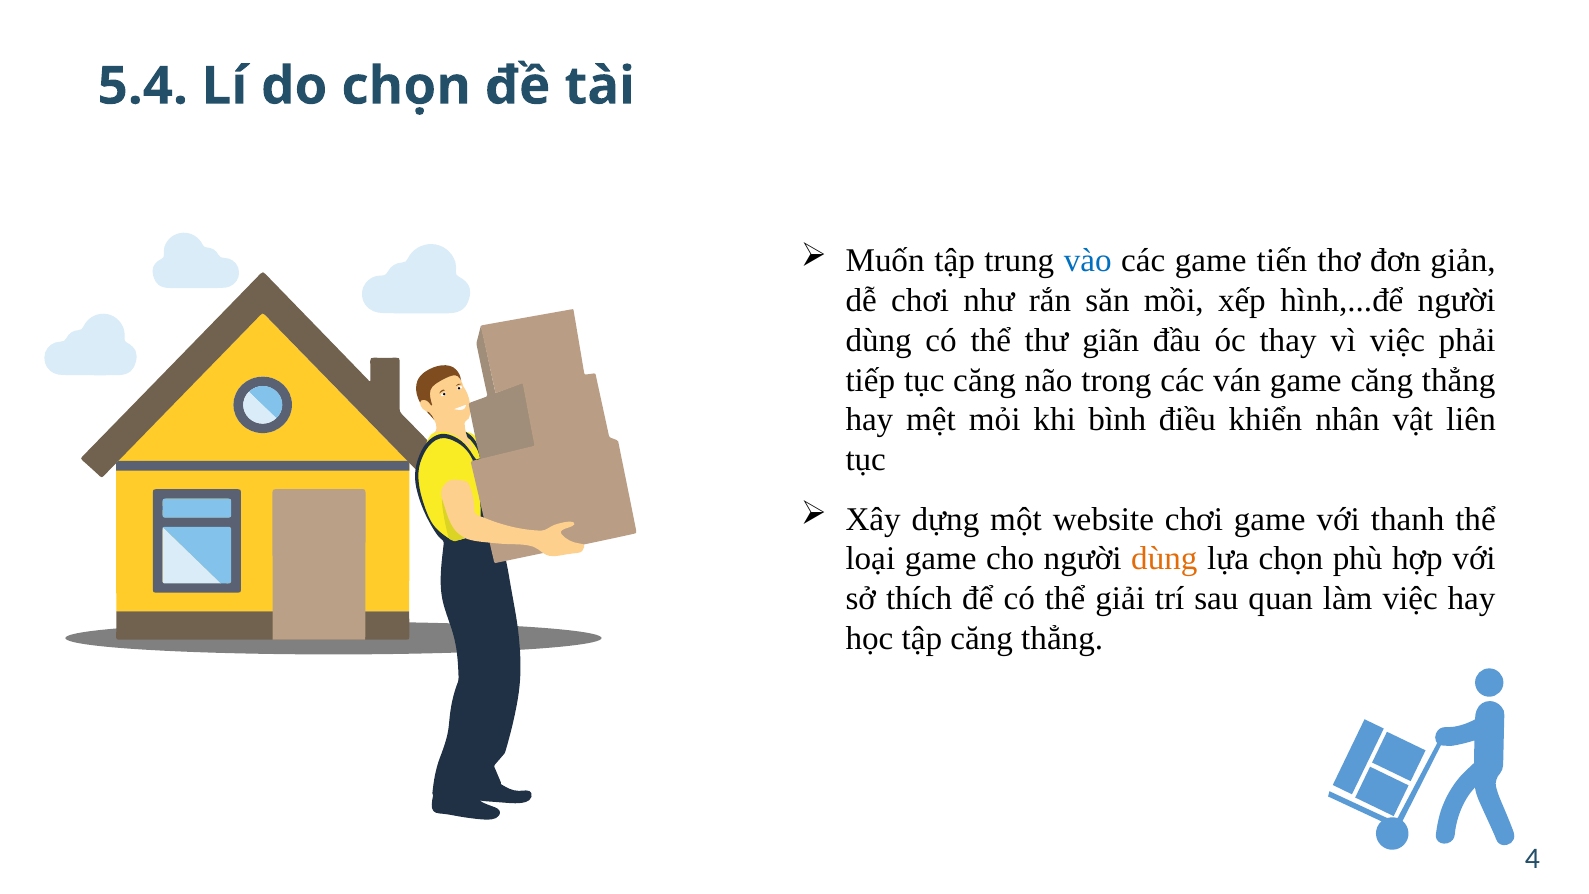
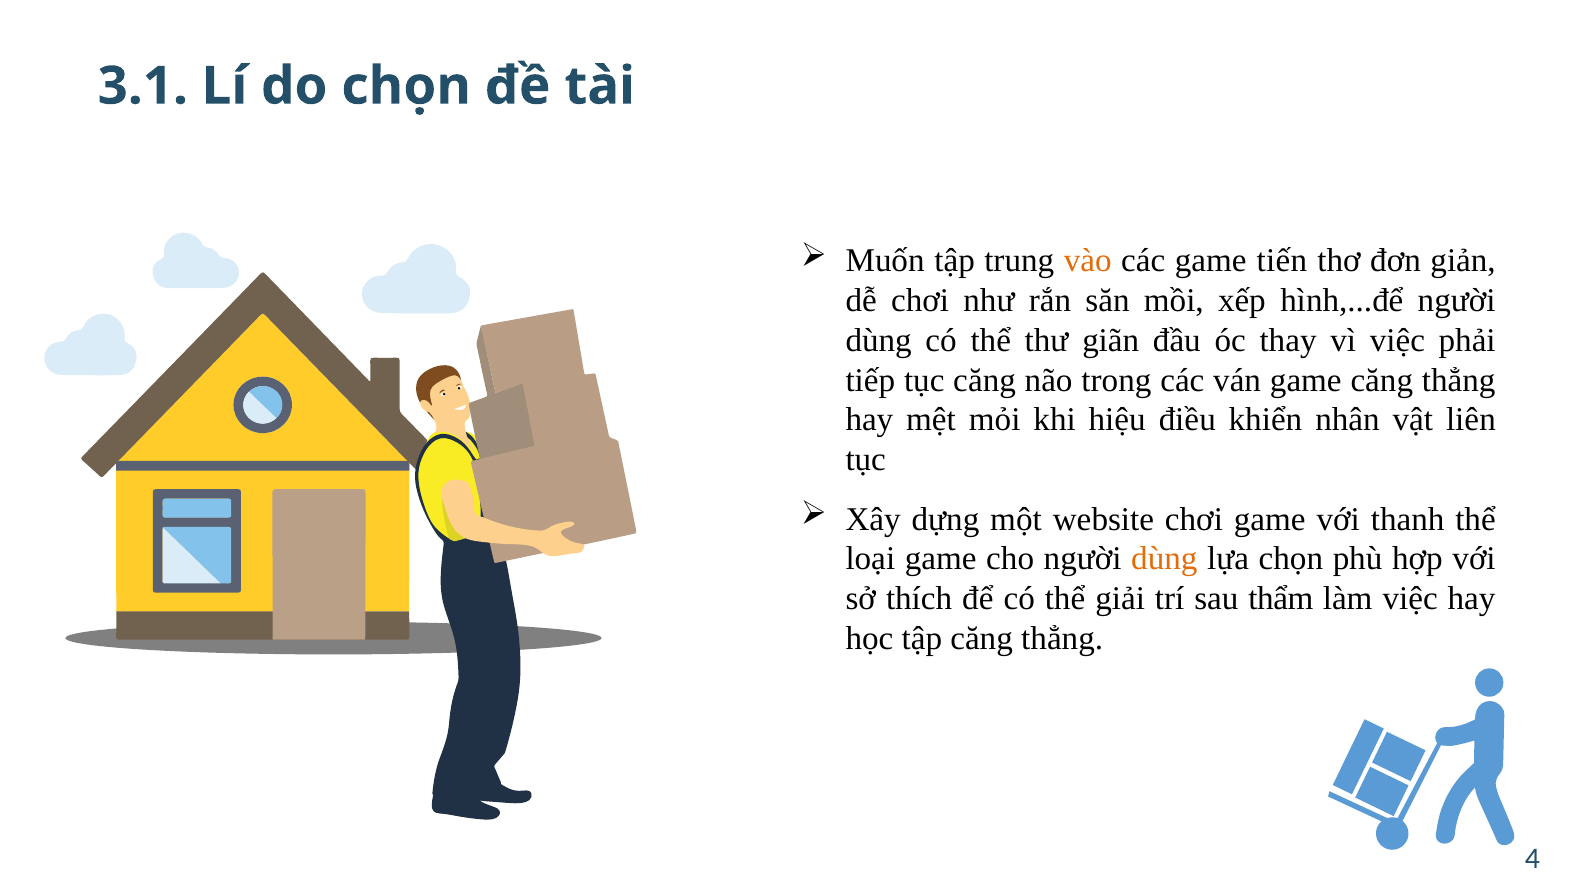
5.4: 5.4 -> 3.1 (143, 86)
vào colour: blue -> orange (1088, 261)
bình: bình -> hiệu (1117, 420)
quan: quan -> thẩm (1281, 599)
